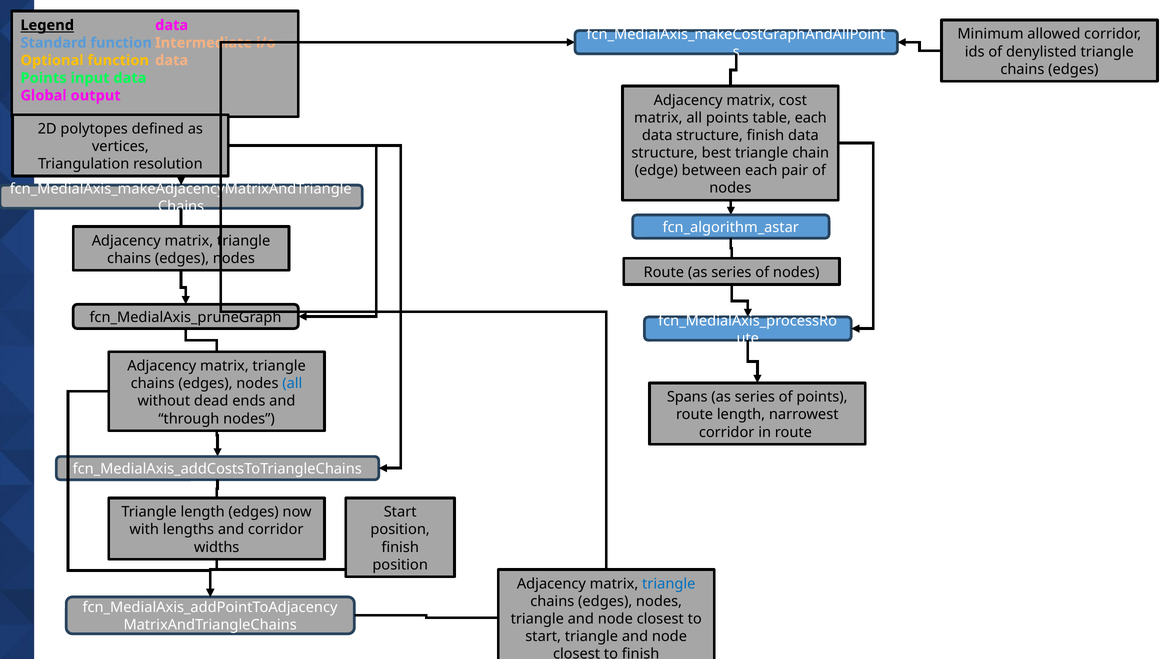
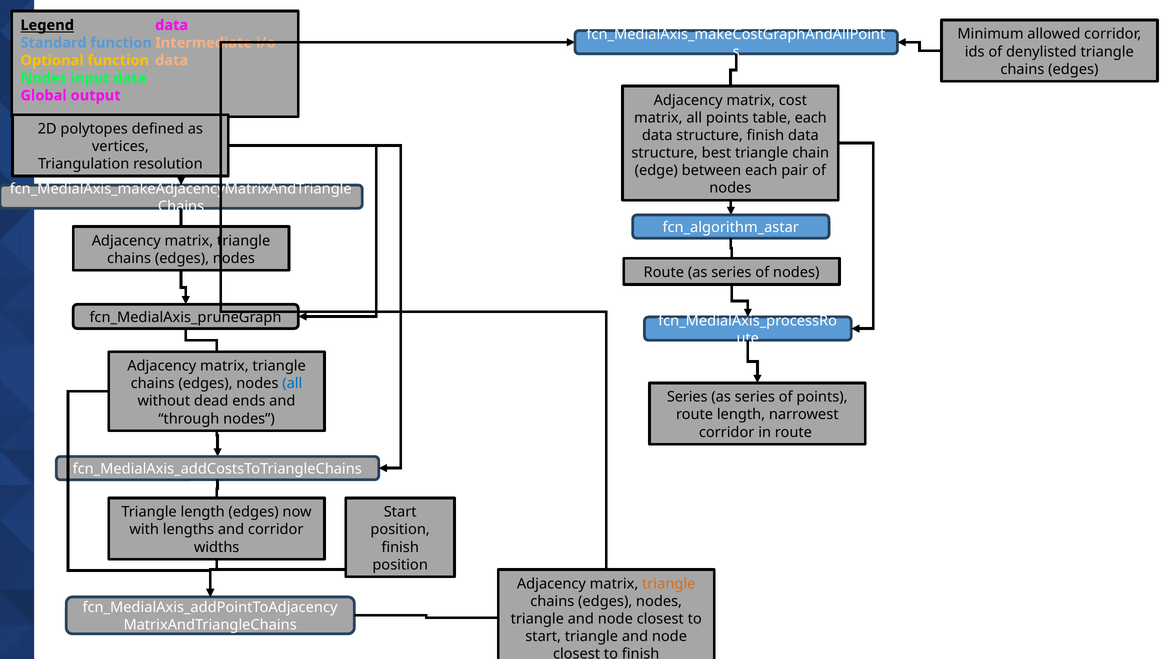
Points: Points -> Nodes (44, 78)
Spans: Spans -> Series (687, 397)
triangle colour: blue -> orange (669, 583)
